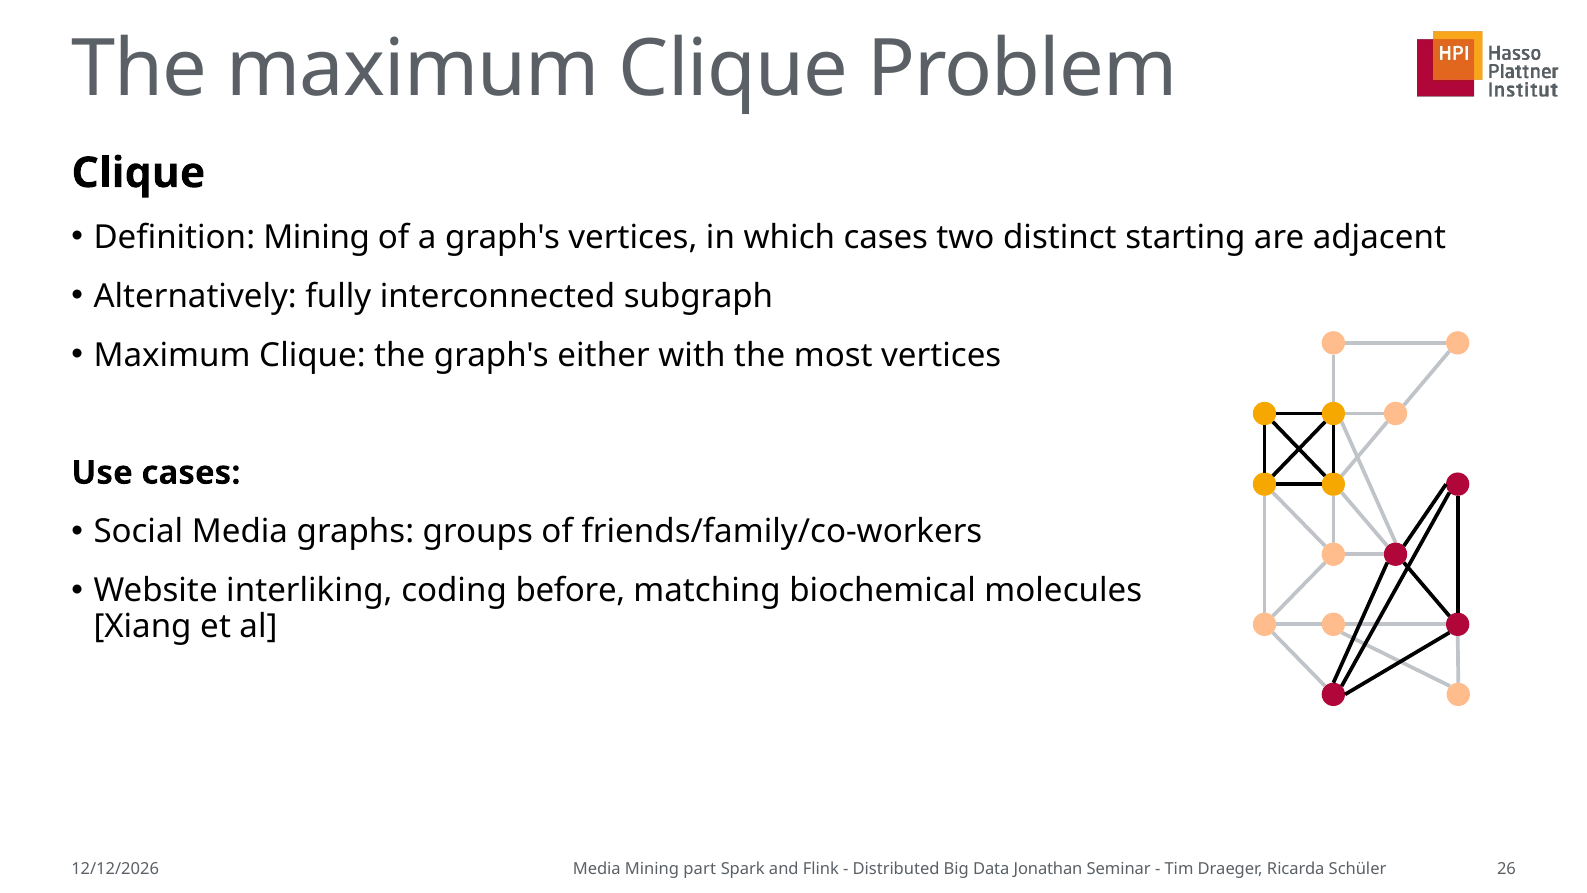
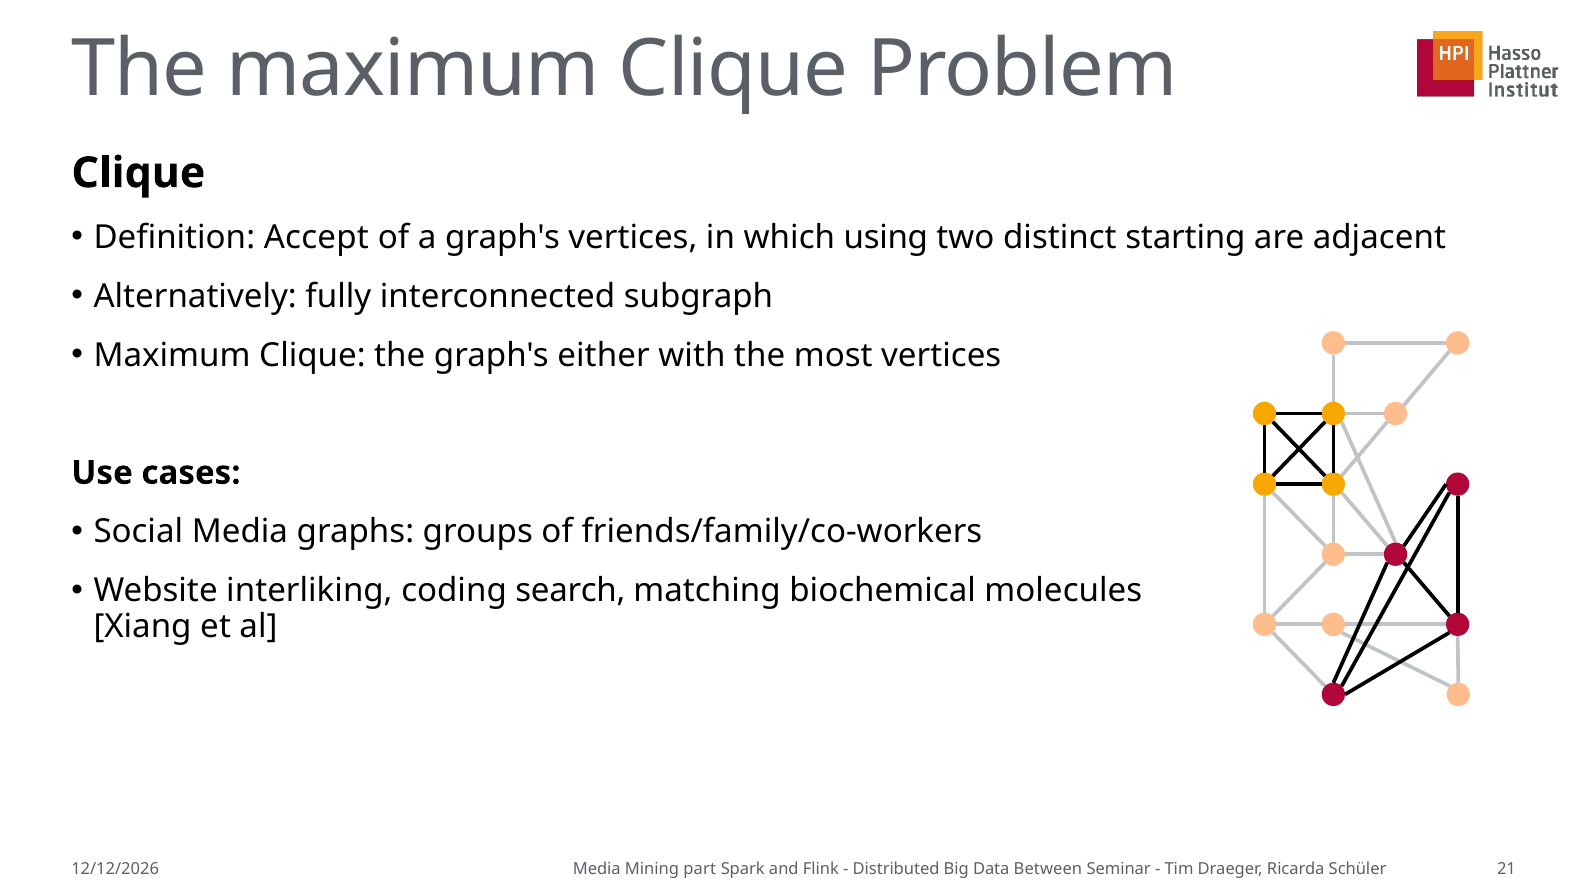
Definition Mining: Mining -> Accept (316, 237)
which cases: cases -> using (886, 237)
before: before -> search (570, 590)
Jonathan: Jonathan -> Between (1048, 869)
26: 26 -> 21 (1506, 869)
